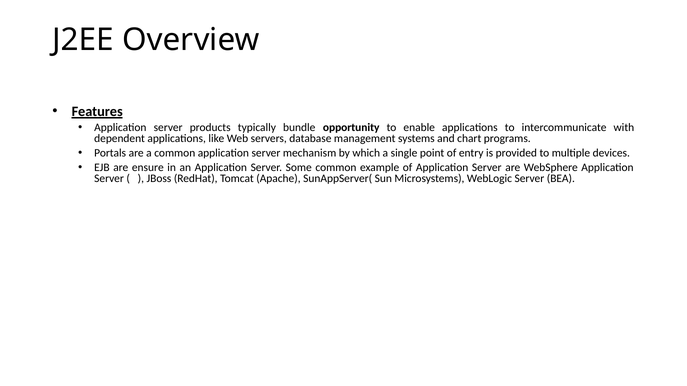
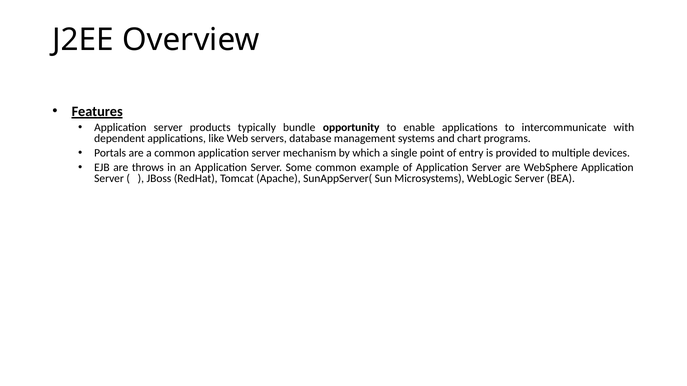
ensure: ensure -> throws (148, 168)
